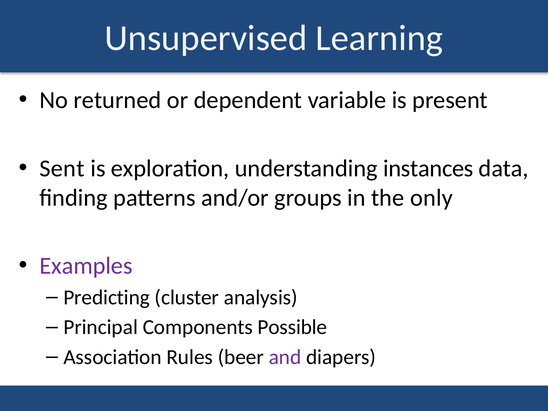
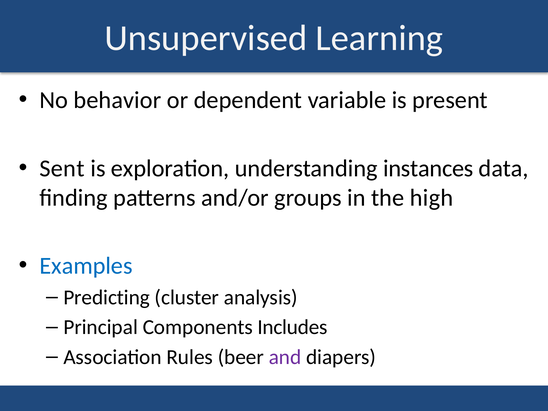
returned: returned -> behavior (117, 100)
only: only -> high (432, 198)
Examples colour: purple -> blue (86, 266)
Possible: Possible -> Includes (292, 327)
